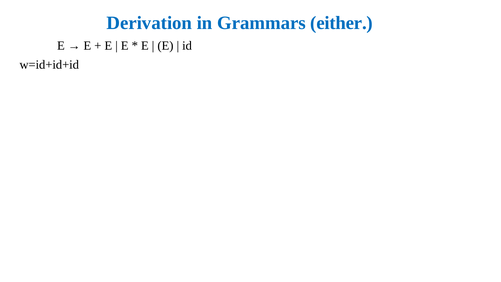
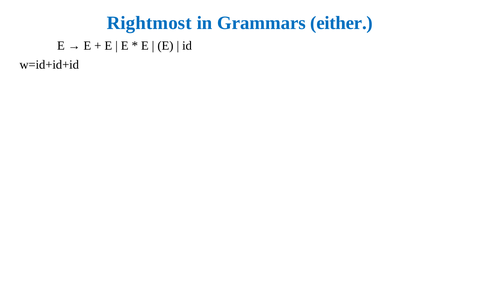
Derivation: Derivation -> Rightmost (149, 23)
